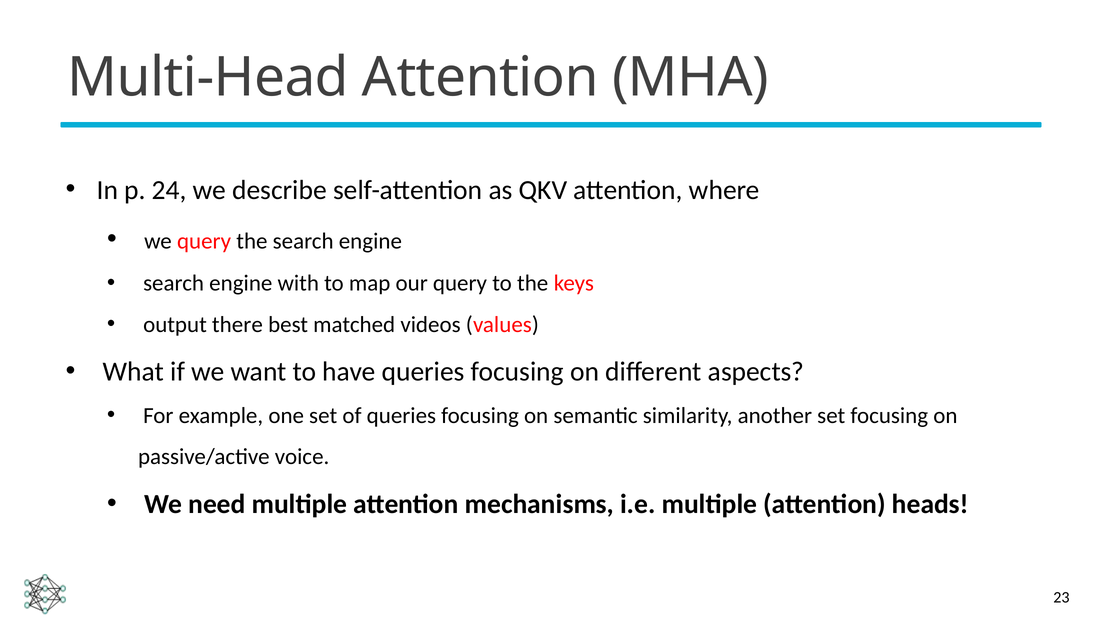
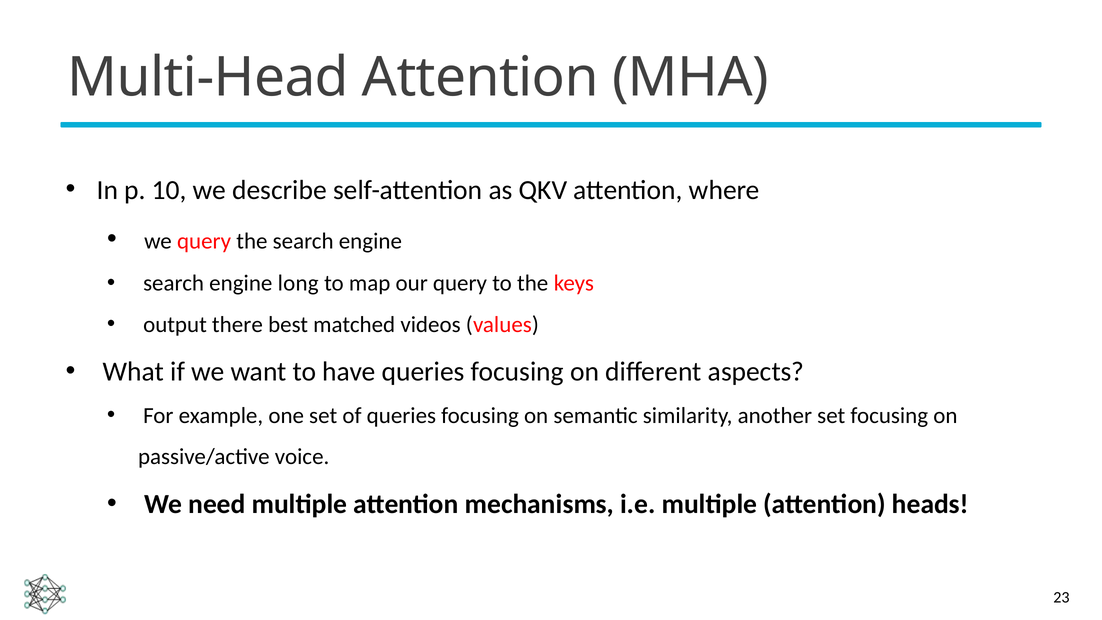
24: 24 -> 10 (169, 190)
with: with -> long (298, 283)
